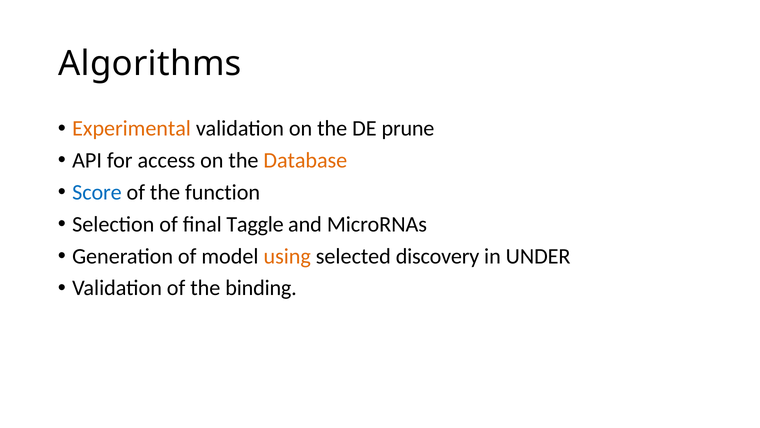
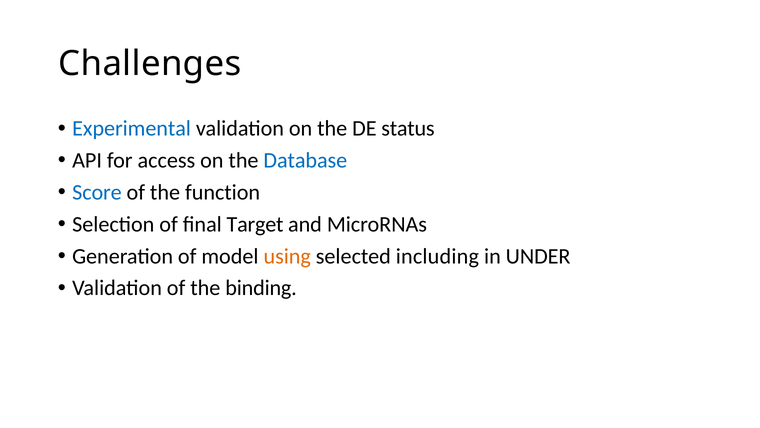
Algorithms: Algorithms -> Challenges (150, 64)
Experimental colour: orange -> blue (132, 128)
prune: prune -> status (408, 128)
Database colour: orange -> blue (305, 160)
Taggle: Taggle -> Target (255, 224)
discovery: discovery -> including (437, 256)
